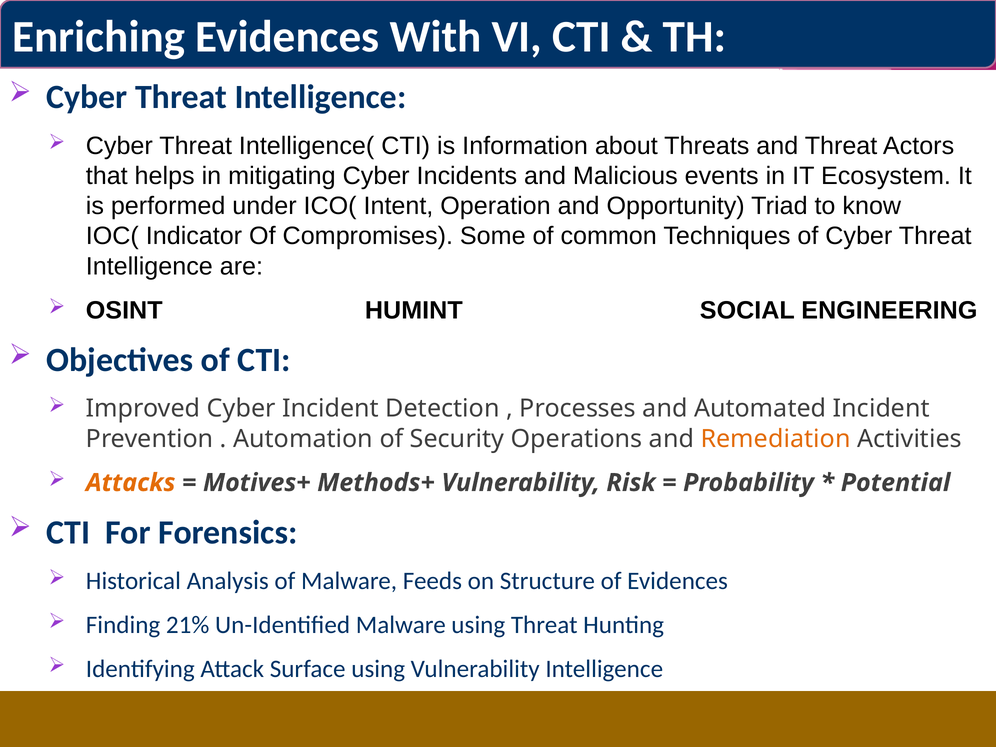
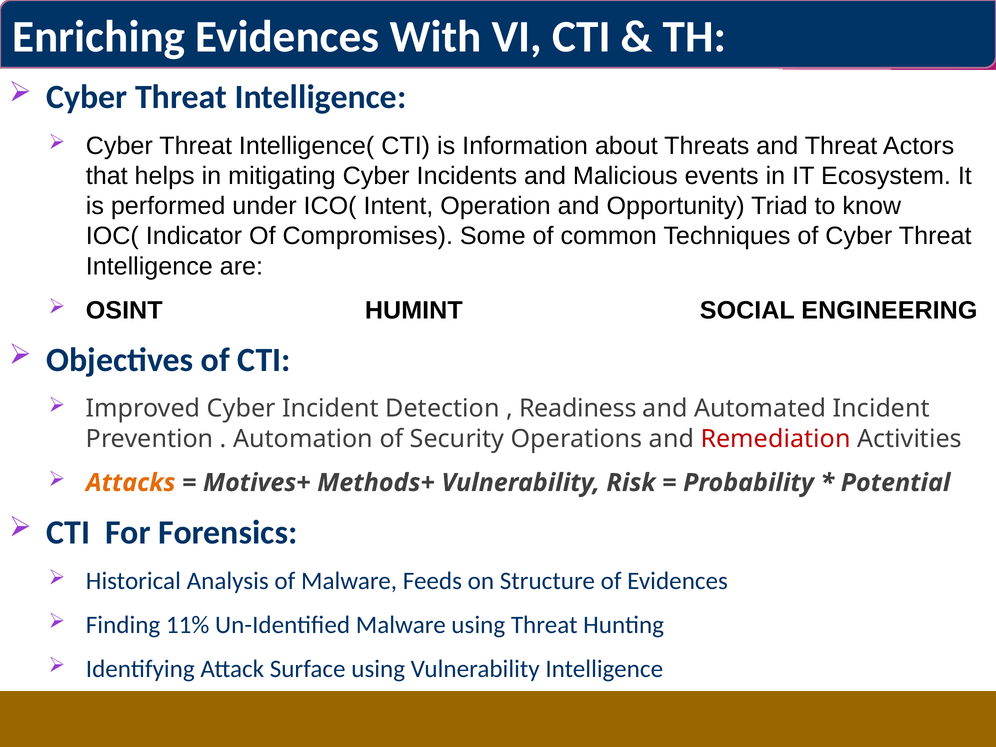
Processes: Processes -> Readiness (578, 409)
Remediation colour: orange -> red (776, 439)
21%: 21% -> 11% (188, 625)
